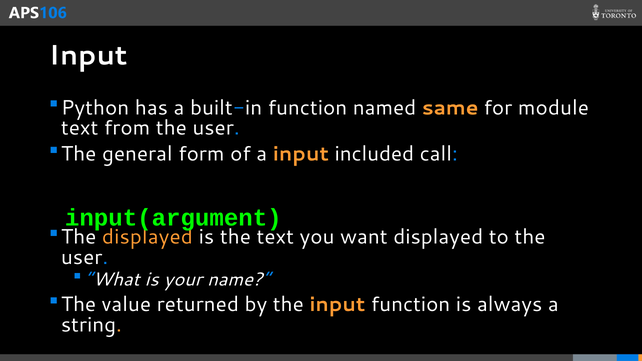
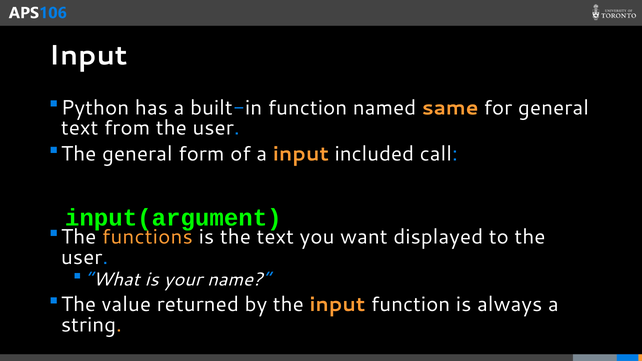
for module: module -> general (553, 108)
The displayed: displayed -> functions (147, 237)
